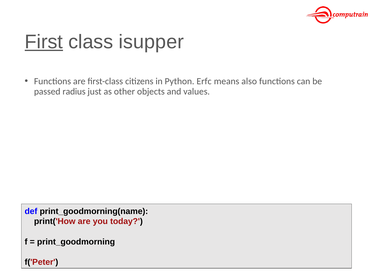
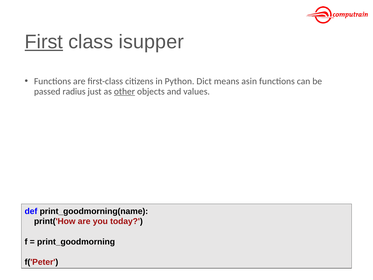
Erfc: Erfc -> Dict (204, 81)
also: also -> asin (249, 81)
other underline: none -> present (124, 91)
